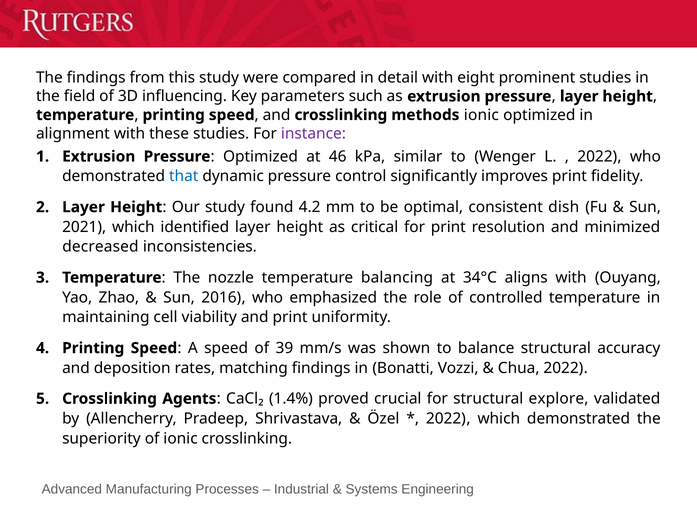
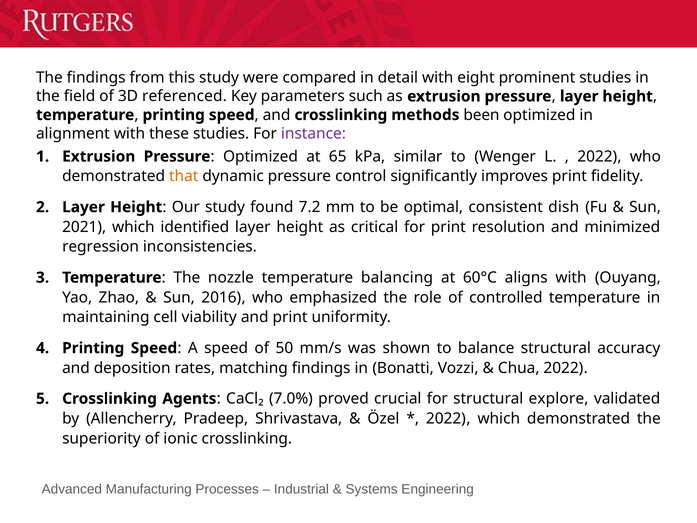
influencing: influencing -> referenced (184, 96)
methods ionic: ionic -> been (482, 115)
46: 46 -> 65 (338, 156)
that colour: blue -> orange (184, 176)
4.2: 4.2 -> 7.2 (310, 207)
decreased: decreased -> regression (101, 247)
34°C: 34°C -> 60°C (480, 277)
39: 39 -> 50 (284, 348)
1.4%: 1.4% -> 7.0% (291, 398)
